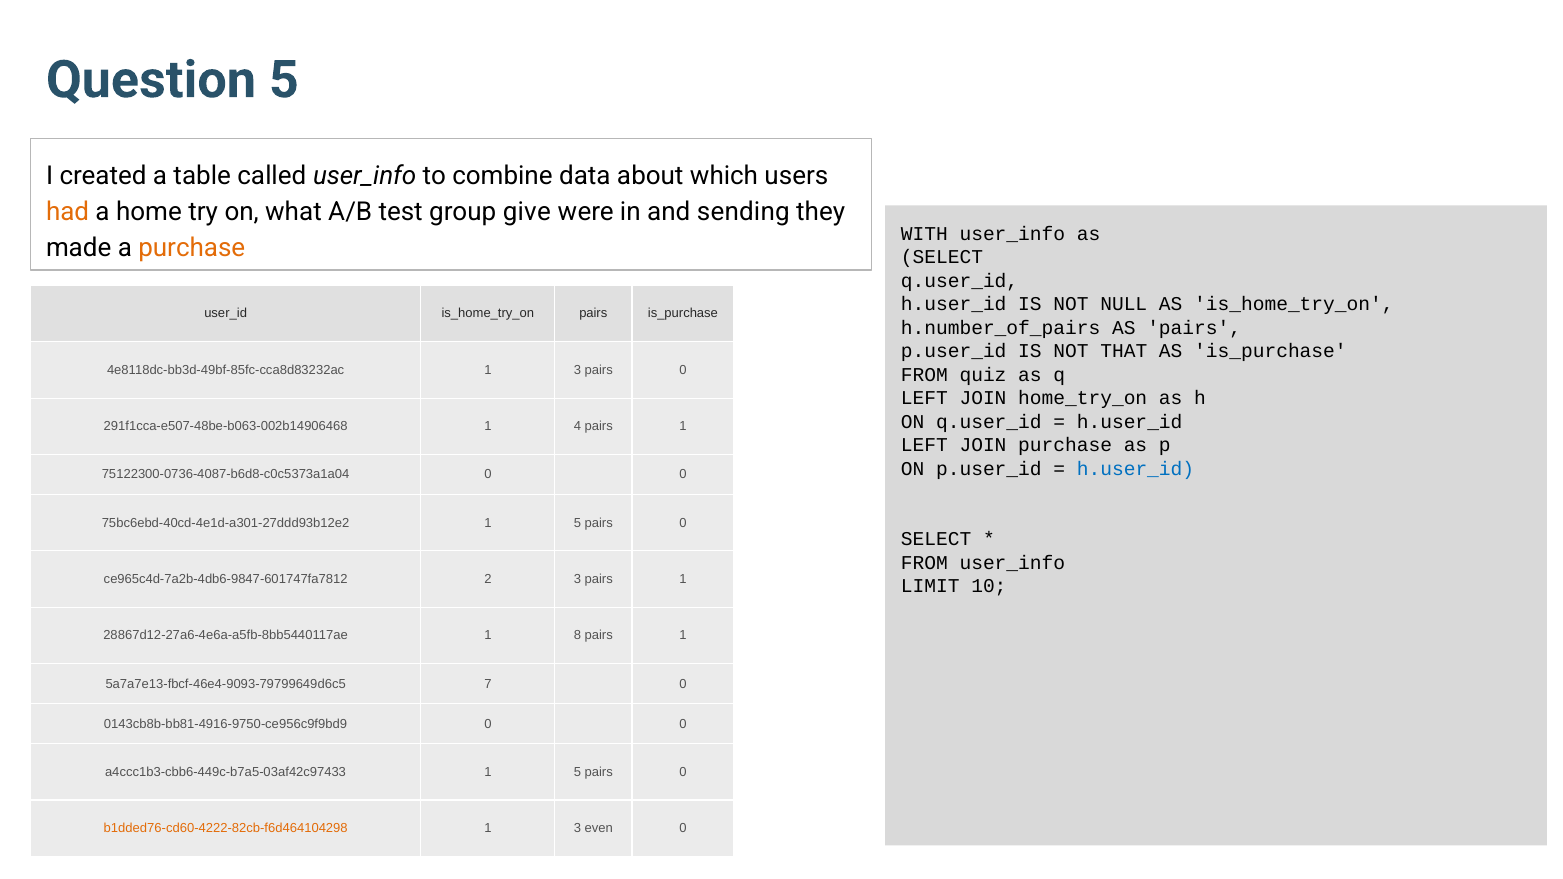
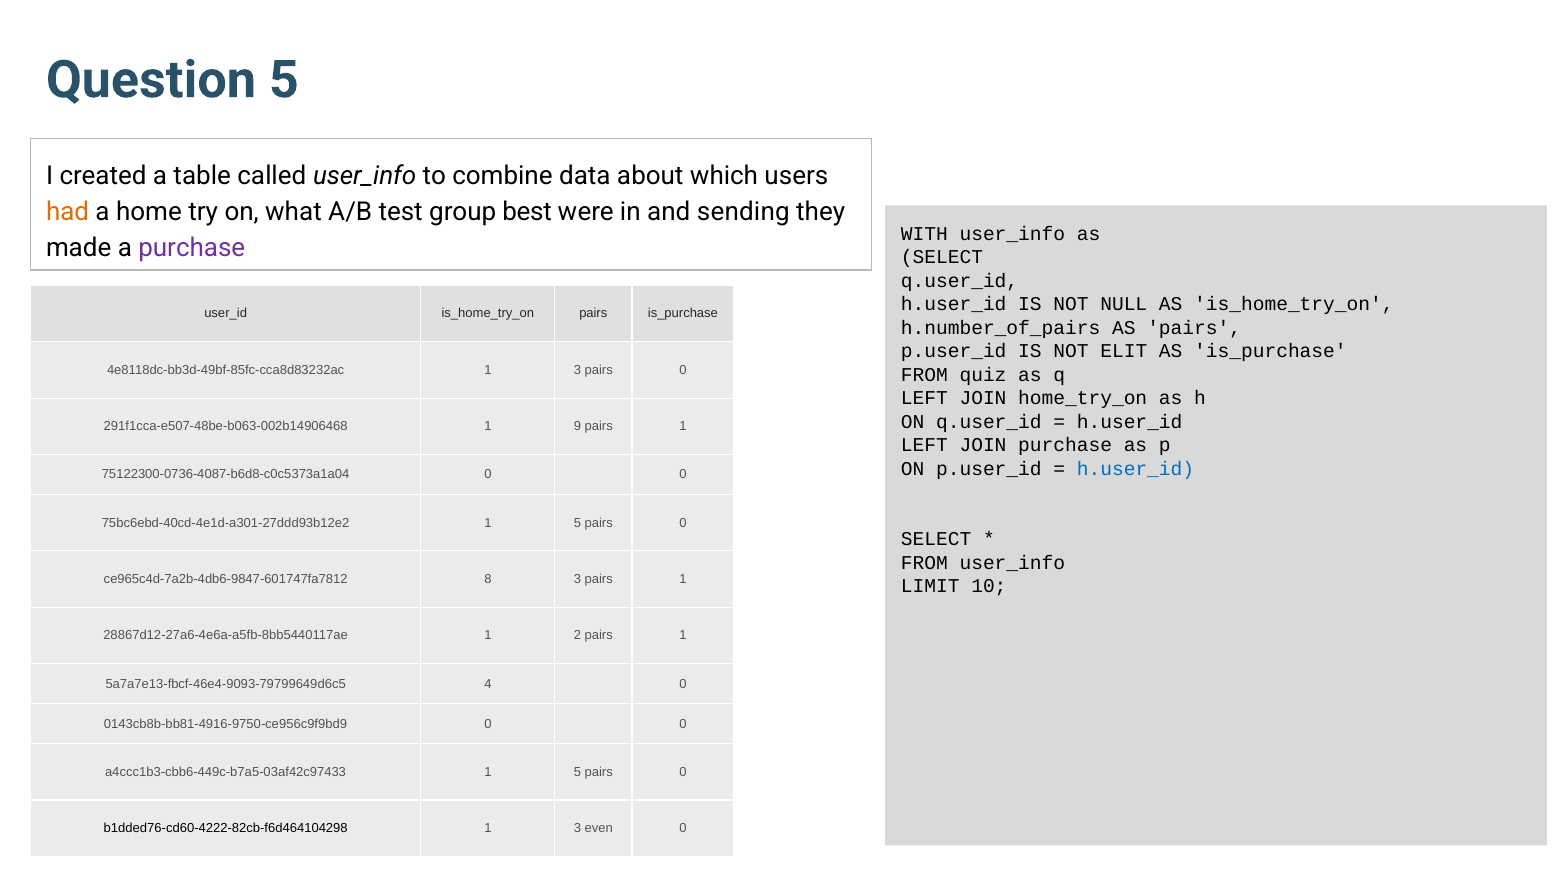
give: give -> best (527, 212)
purchase colour: orange -> purple (192, 248)
THAT: THAT -> ELIT (1124, 352)
4: 4 -> 9 (577, 427)
2: 2 -> 8 (488, 579)
8: 8 -> 2 (577, 636)
7: 7 -> 4 (488, 684)
b1dded76-cd60-4222-82cb-f6d464104298 colour: orange -> black (226, 829)
